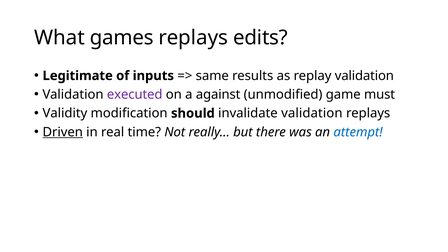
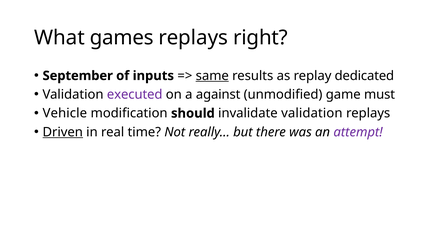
edits: edits -> right (260, 38)
Legitimate: Legitimate -> September (78, 76)
same underline: none -> present (212, 76)
replay validation: validation -> dedicated (364, 76)
Validity: Validity -> Vehicle (65, 113)
attempt colour: blue -> purple (358, 132)
